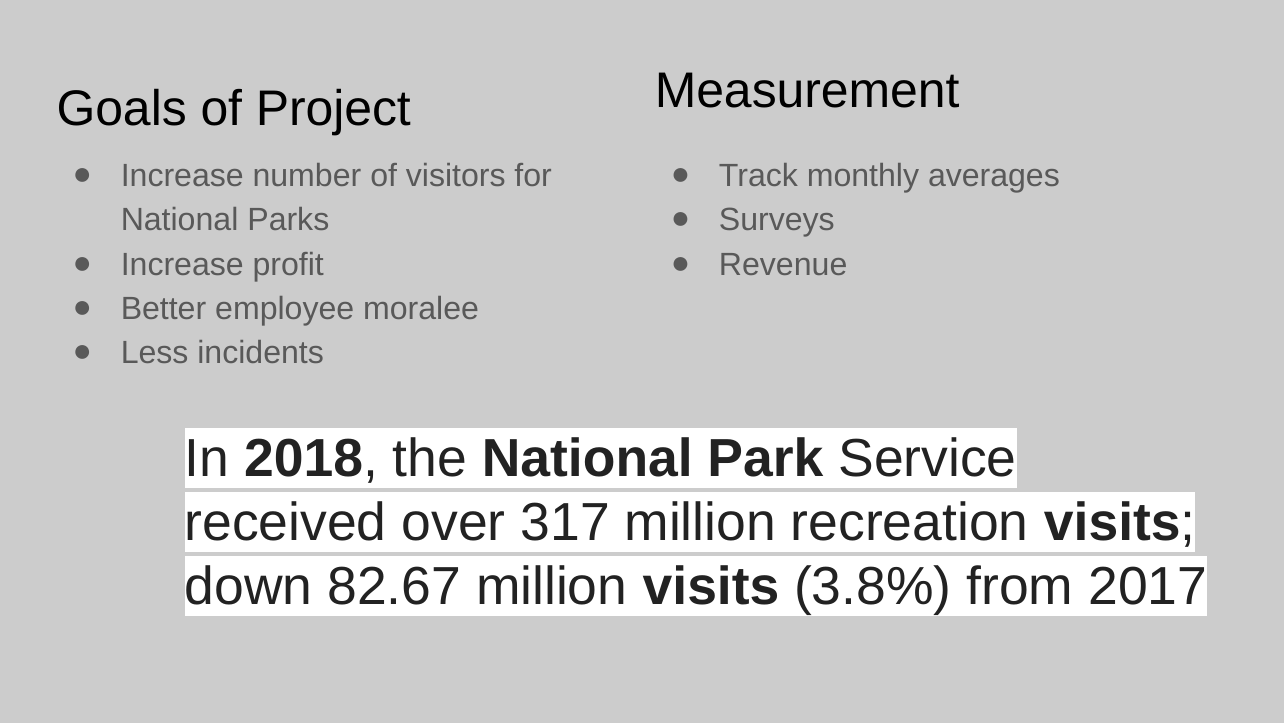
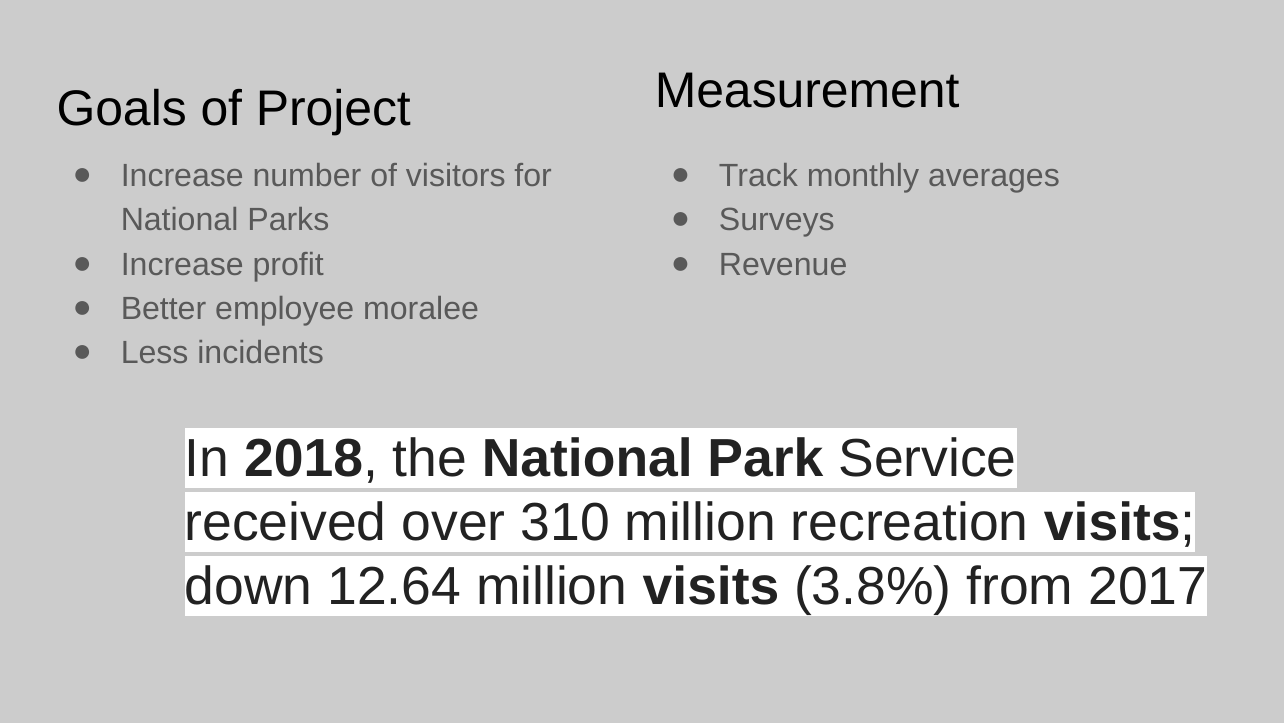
317: 317 -> 310 (565, 522)
82.67: 82.67 -> 12.64 (394, 586)
